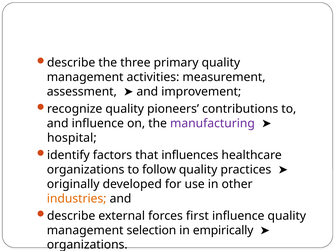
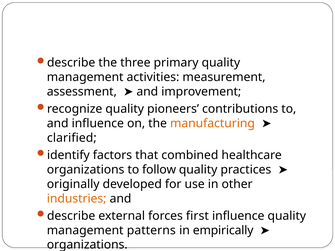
manufacturing colour: purple -> orange (212, 124)
hospital: hospital -> clarified (72, 138)
influences: influences -> combined (190, 155)
selection: selection -> patterns (151, 230)
